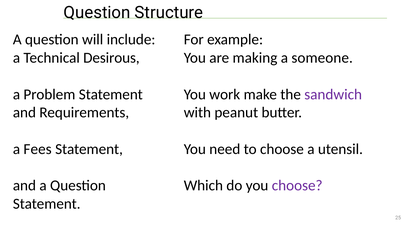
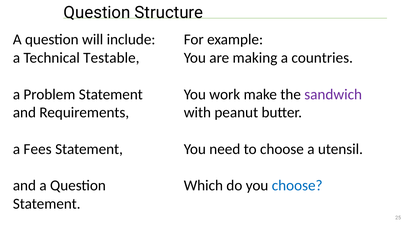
Desirous: Desirous -> Testable (111, 58)
someone: someone -> countries (322, 58)
choose colour: purple -> blue (297, 185)
